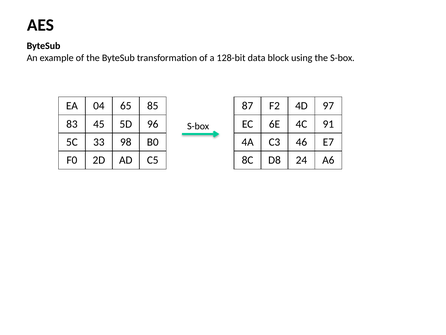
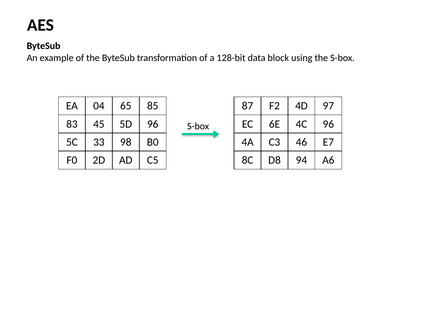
4C 91: 91 -> 96 (328, 124)
24: 24 -> 94 (301, 160)
